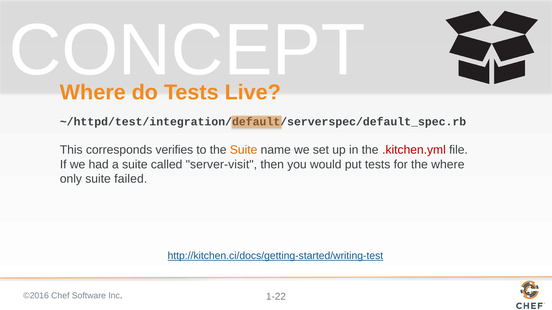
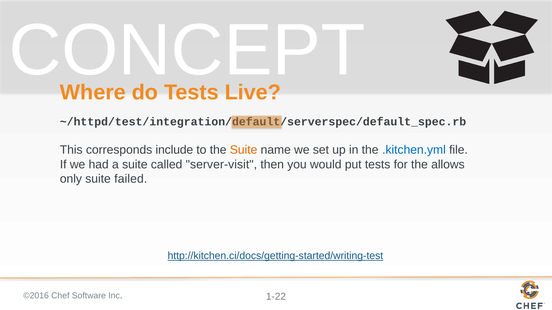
verifies: verifies -> include (174, 150)
.kitchen.yml colour: red -> blue (414, 150)
the where: where -> allows (448, 165)
